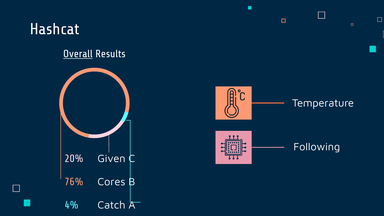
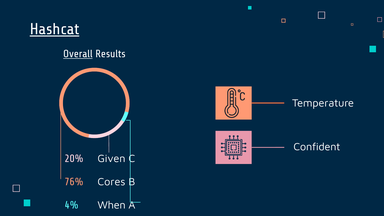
Hashcat underline: none -> present (55, 29)
Following: Following -> Confident (317, 147)
Catch: Catch -> When (112, 205)
